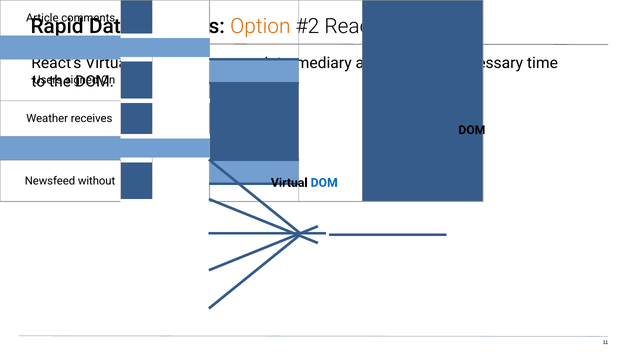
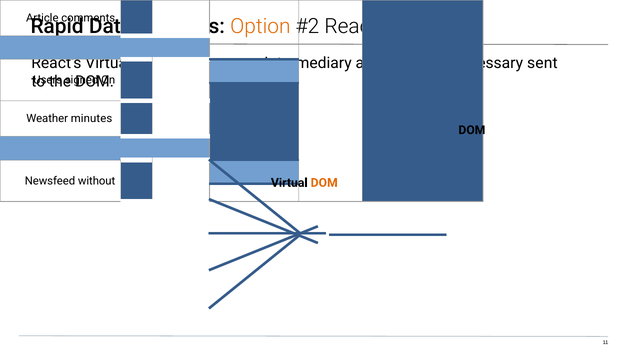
time: time -> sent (542, 63)
receives: receives -> minutes (92, 119)
DOM colour: blue -> orange (324, 183)
